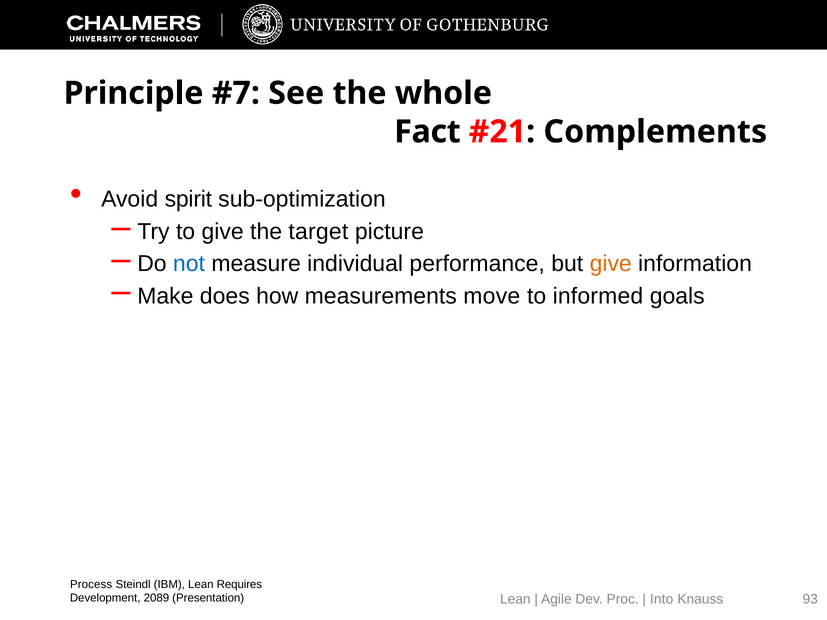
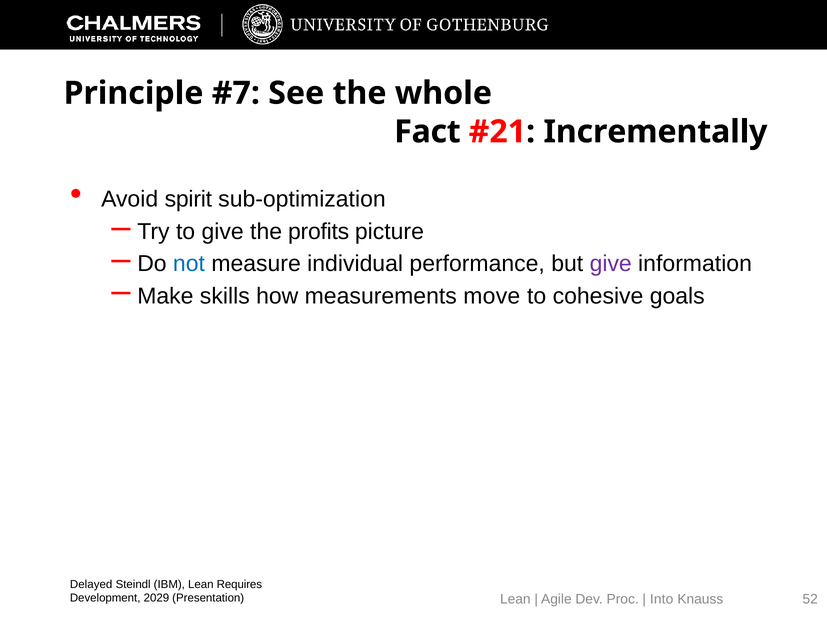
Complements: Complements -> Incrementally (655, 132)
target: target -> profits (319, 232)
give colour: orange -> purple (611, 264)
does: does -> skills (225, 296)
informed: informed -> cohesive (598, 296)
Process: Process -> Delayed (91, 585)
2089: 2089 -> 2029 (156, 598)
93: 93 -> 52 (810, 599)
